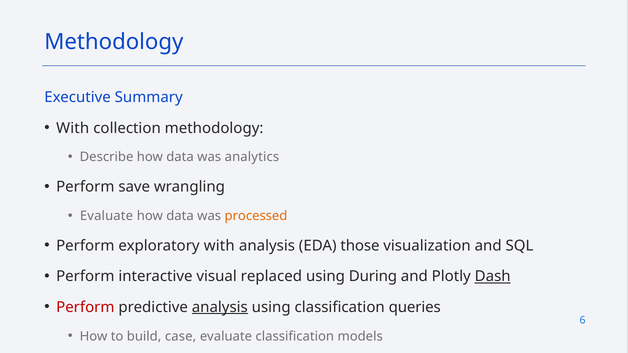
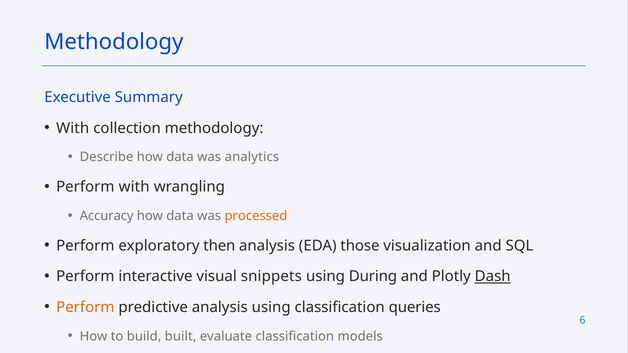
Perform save: save -> with (134, 187)
Evaluate: Evaluate -> Accuracy (107, 216)
exploratory with: with -> then (219, 246)
replaced: replaced -> snippets (271, 277)
Perform colour: red -> orange (85, 307)
analysis underline: present -> none (220, 307)
case: case -> built (181, 336)
